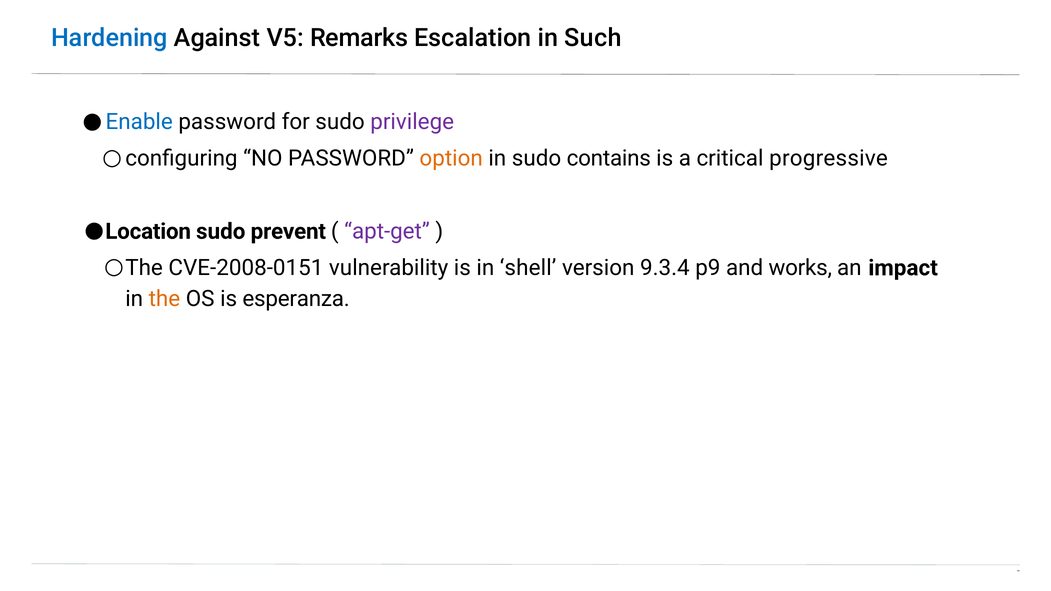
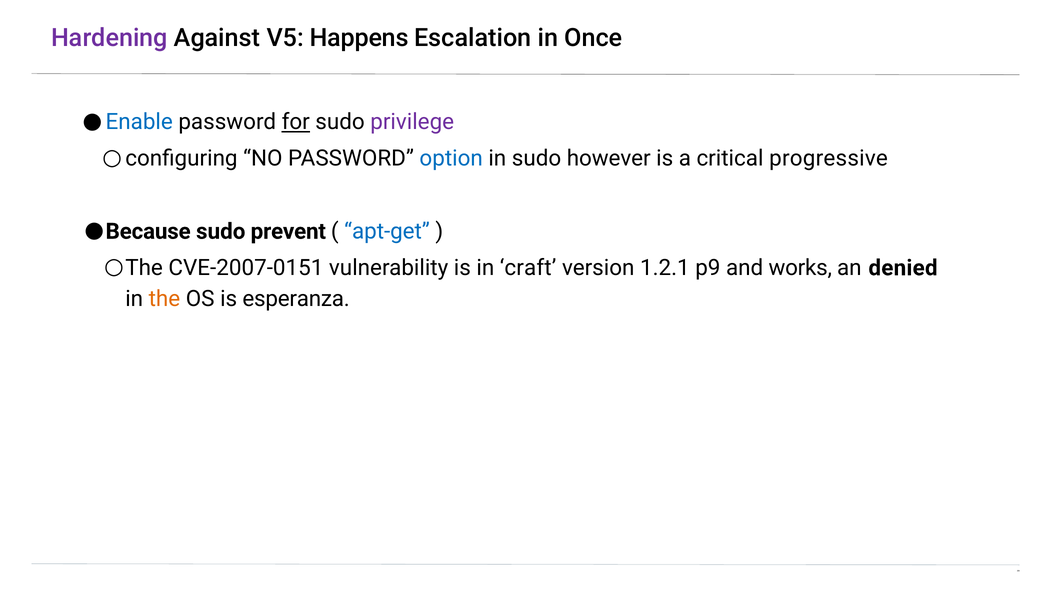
Hardening colour: blue -> purple (109, 38)
Remarks: Remarks -> Happens (359, 38)
Such: Such -> Once (593, 38)
for underline: none -> present (296, 122)
option colour: orange -> blue (451, 159)
contains: contains -> however (609, 159)
Location: Location -> Because (148, 232)
apt-get colour: purple -> blue (387, 232)
CVE-2008-0151: CVE-2008-0151 -> CVE-2007-0151 (246, 268)
shell: shell -> craft (528, 268)
9.3.4: 9.3.4 -> 1.2.1 (665, 268)
impact: impact -> denied (903, 268)
